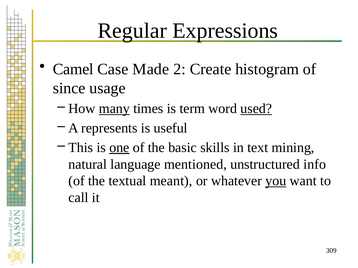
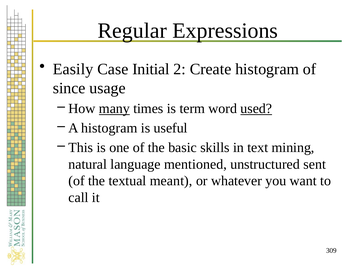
Camel: Camel -> Easily (73, 69)
Made: Made -> Initial (151, 69)
A represents: represents -> histogram (109, 128)
one underline: present -> none (119, 148)
info: info -> sent (315, 165)
you underline: present -> none (276, 181)
